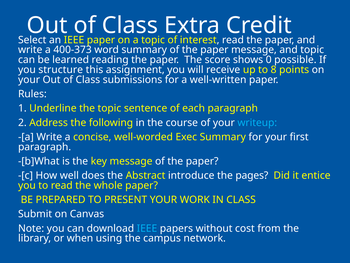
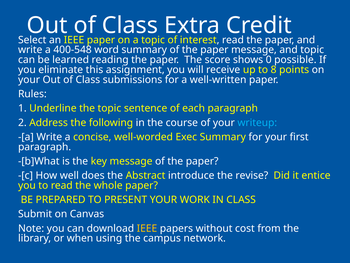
400-373: 400-373 -> 400-548 (73, 50)
structure: structure -> eliminate (61, 70)
pages: pages -> revise (252, 175)
IEEE colour: light blue -> yellow (147, 228)
